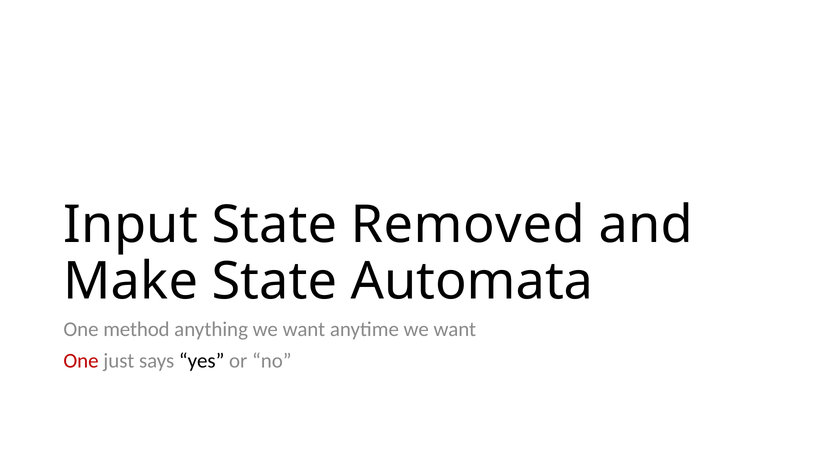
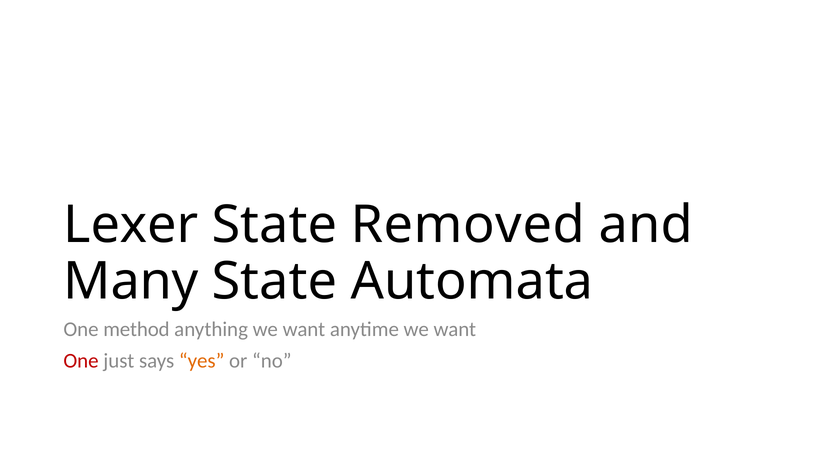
Input: Input -> Lexer (131, 225)
Make: Make -> Many (131, 281)
yes colour: black -> orange (202, 361)
